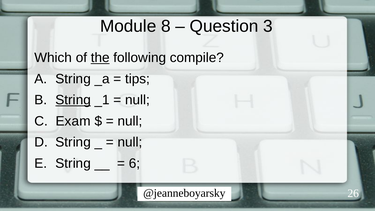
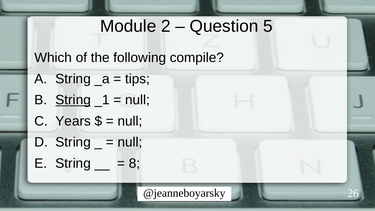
8: 8 -> 2 (166, 26)
3: 3 -> 5 (268, 26)
the underline: present -> none (100, 58)
Exam: Exam -> Years (73, 121)
6: 6 -> 8 (134, 163)
